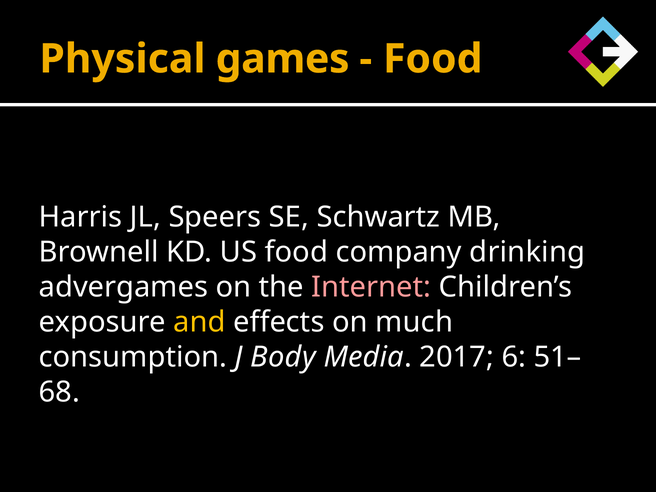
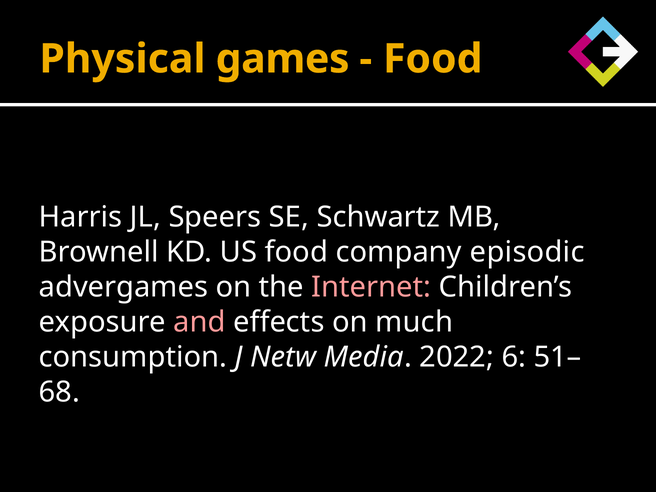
drinking: drinking -> episodic (527, 252)
and colour: yellow -> pink (199, 322)
Body: Body -> Netw (283, 357)
2017: 2017 -> 2022 (457, 357)
